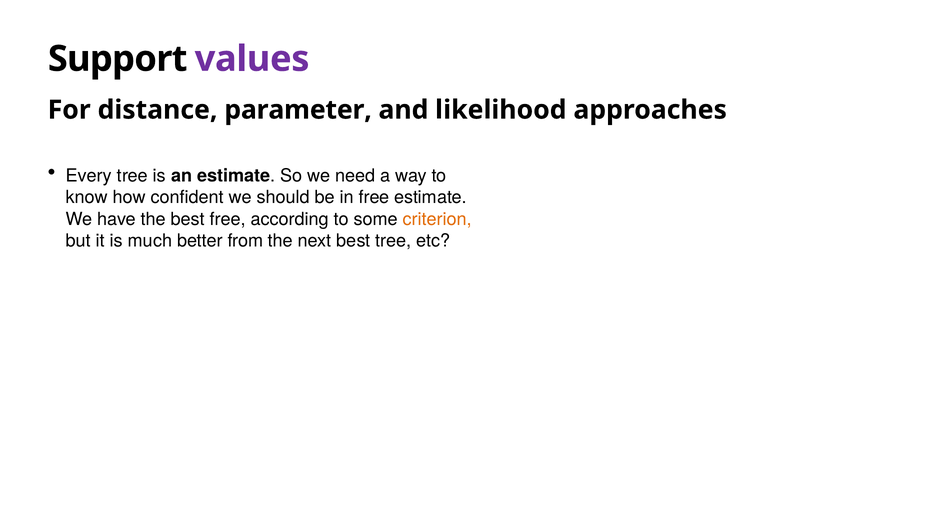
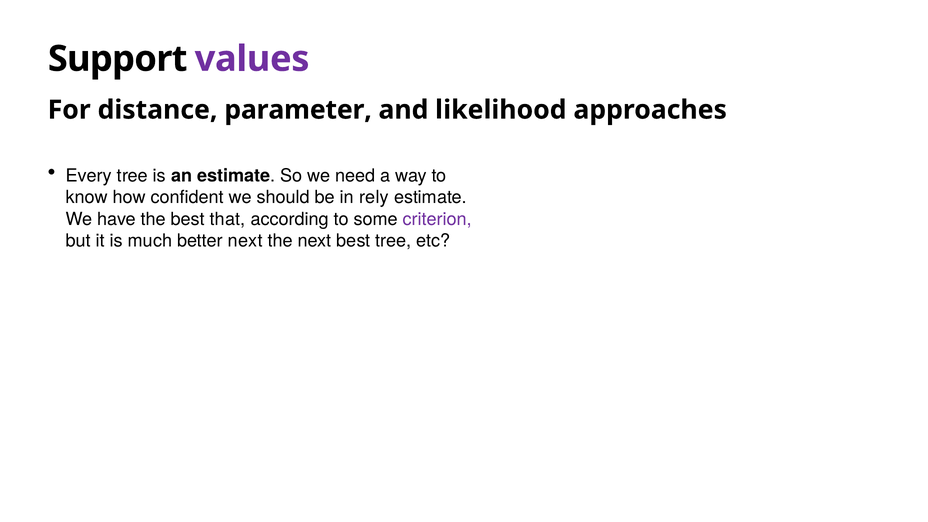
in free: free -> rely (374, 197)
best free: free -> that (228, 219)
criterion colour: orange -> purple (437, 219)
better from: from -> next (245, 241)
